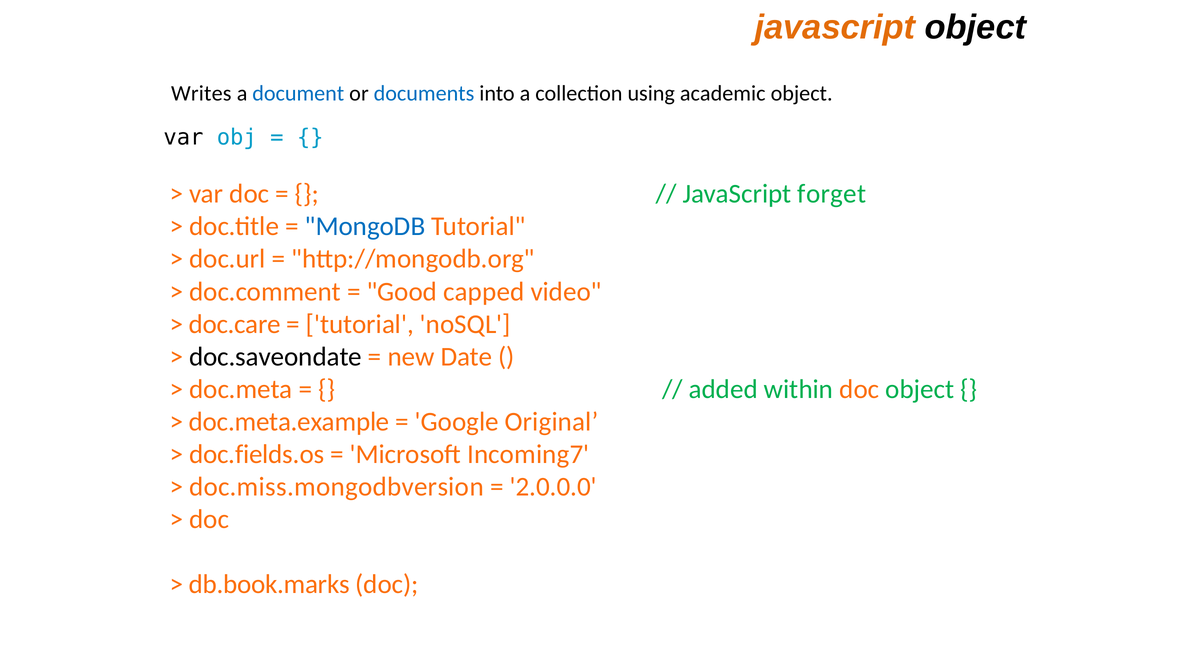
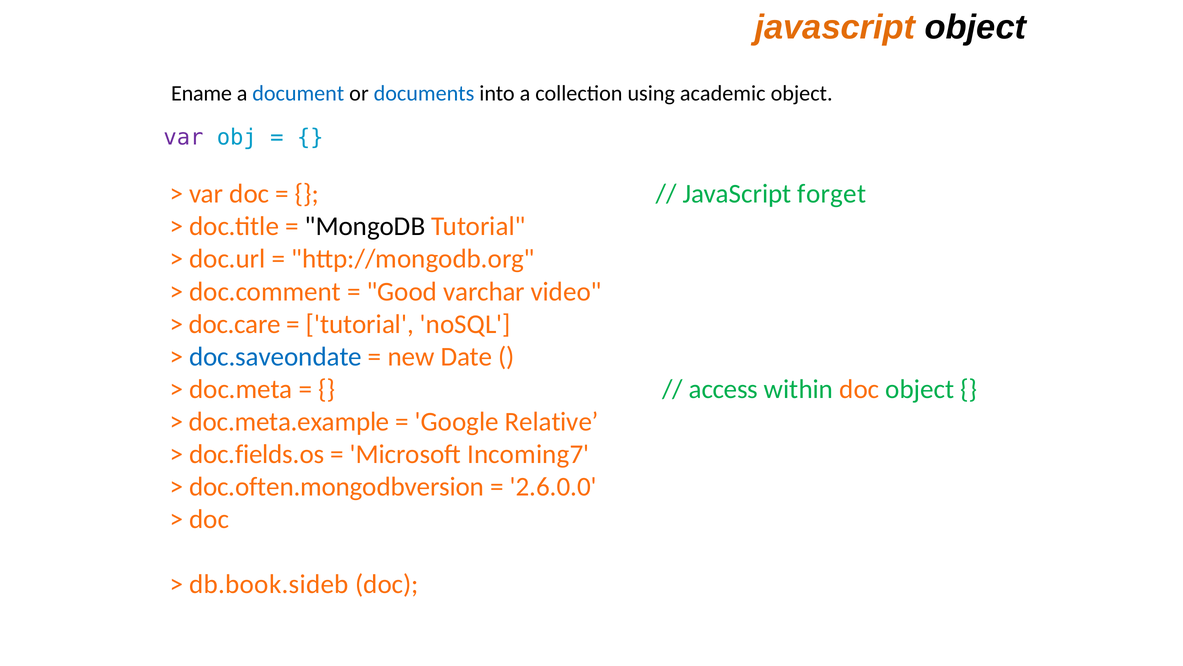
Writes: Writes -> Ename (201, 93)
var colour: black -> purple (183, 138)
MongoDB colour: blue -> black (365, 226)
capped: capped -> varchar (484, 291)
doc.saveondate colour: black -> blue (275, 356)
added: added -> access (723, 389)
Original: Original -> Relative (552, 421)
doc.miss.mongodbversion: doc.miss.mongodbversion -> doc.often.mongodbversion (337, 487)
2.0.0.0: 2.0.0.0 -> 2.6.0.0 (553, 487)
db.book.marks: db.book.marks -> db.book.sideb (269, 584)
